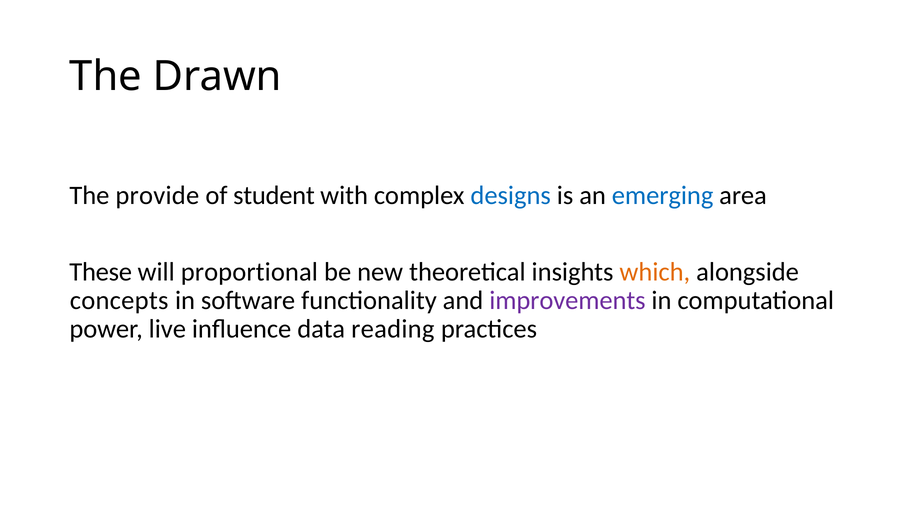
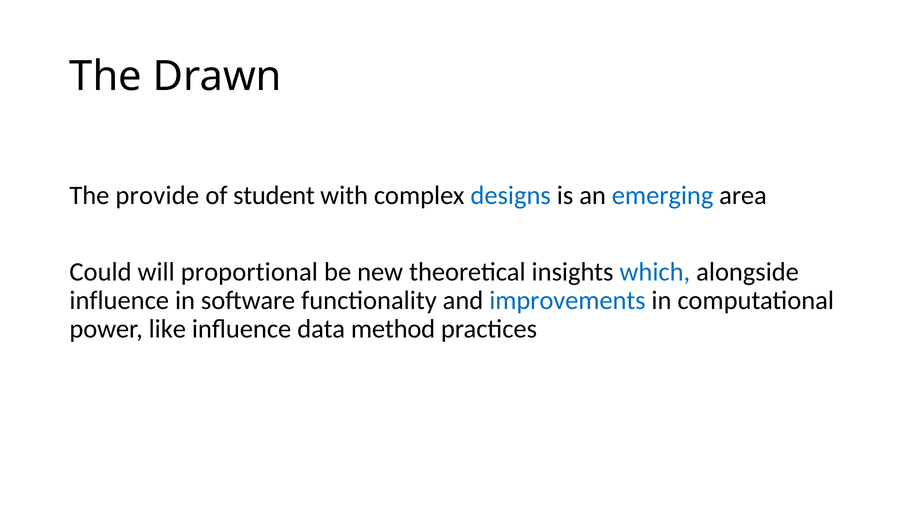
These: These -> Could (101, 272)
which colour: orange -> blue (655, 272)
concepts: concepts -> influence (119, 300)
improvements colour: purple -> blue (567, 300)
live: live -> like (167, 329)
reading: reading -> method (393, 329)
